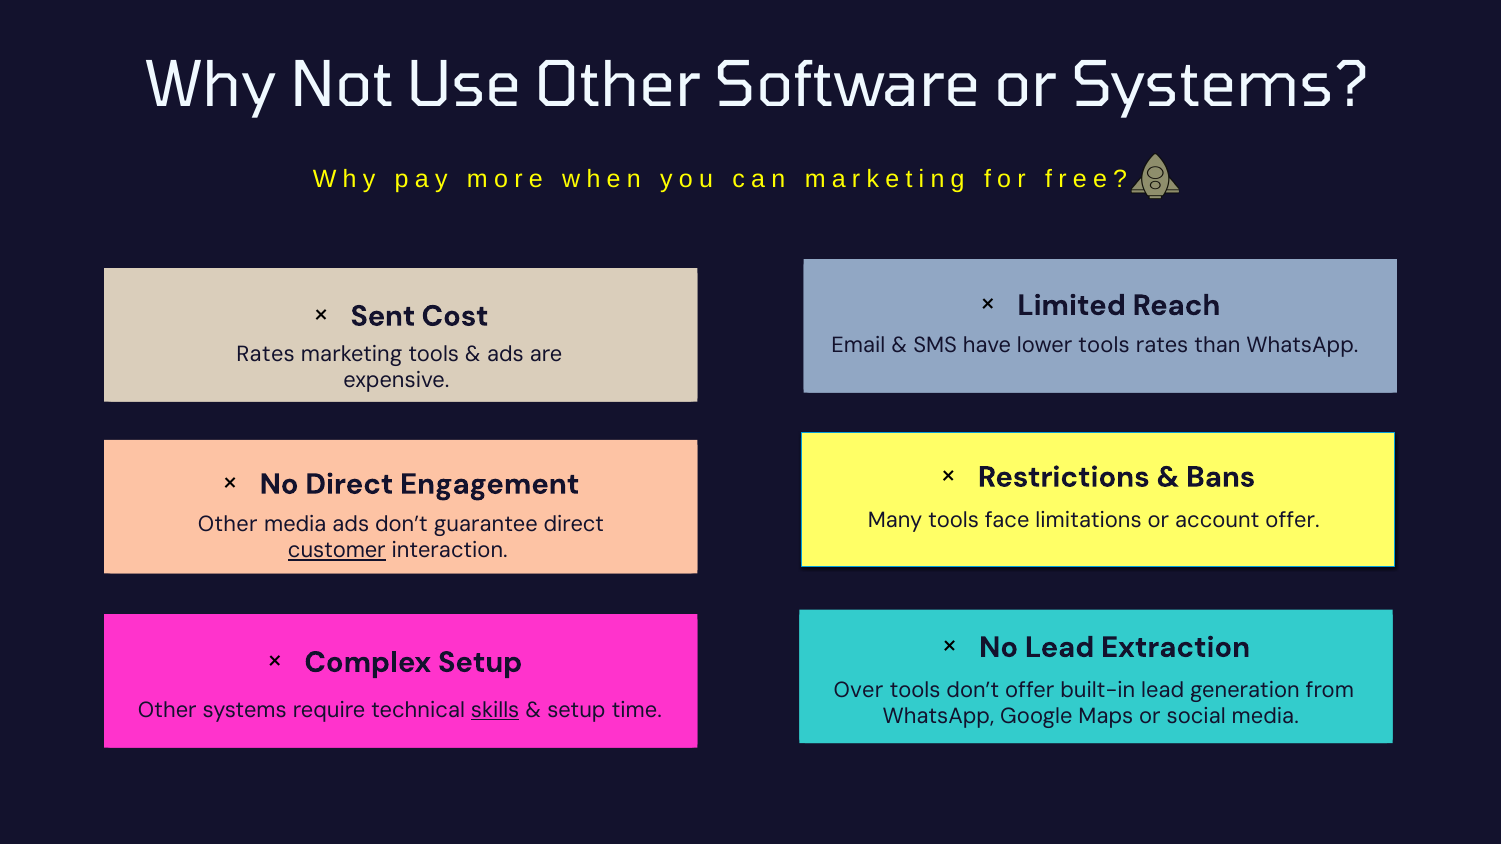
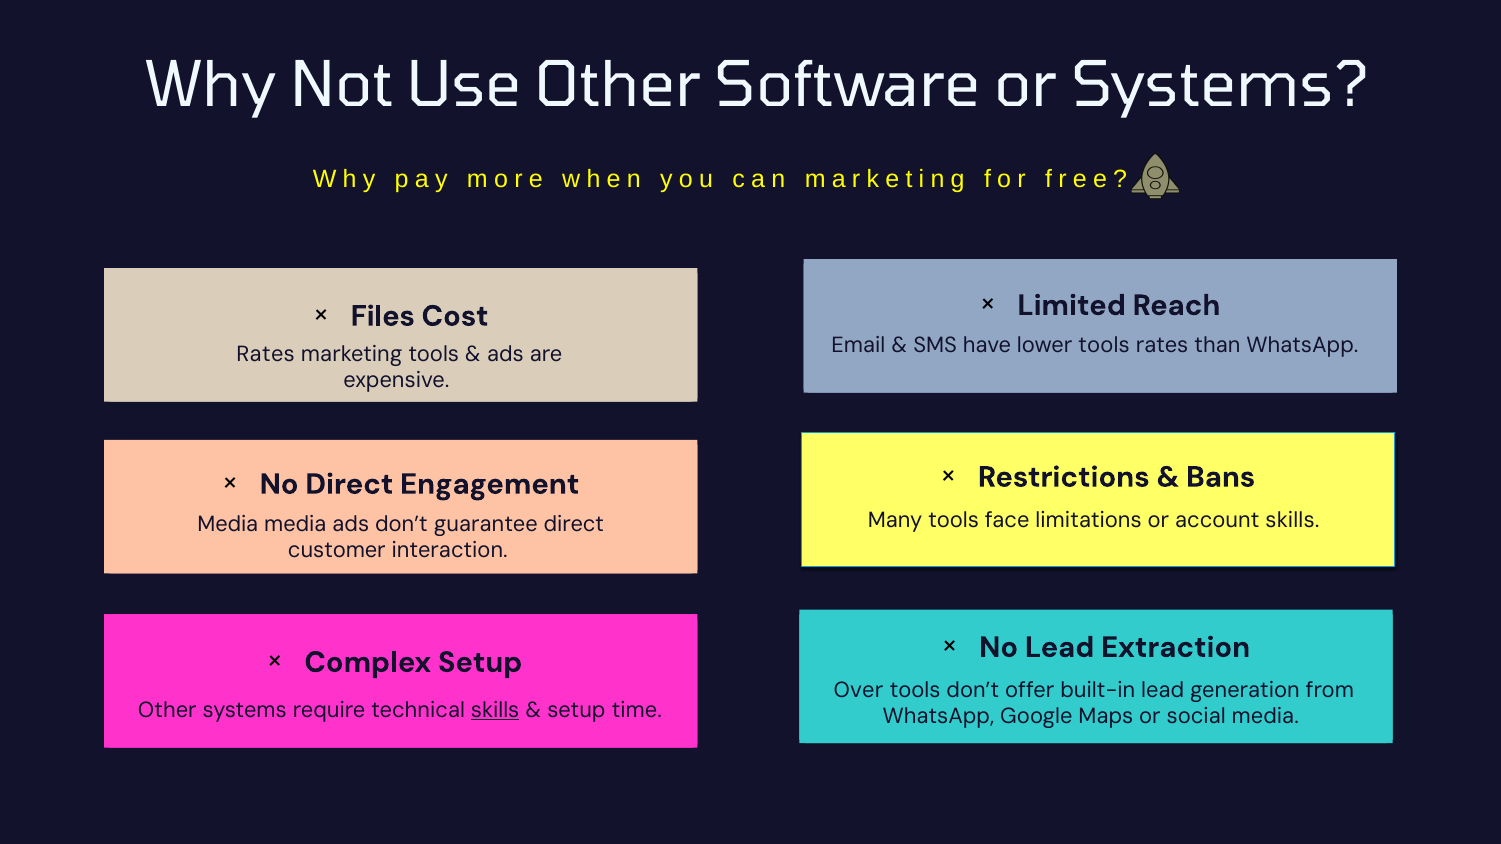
Sent: Sent -> Files (383, 316)
account offer: offer -> skills (1292, 520)
Other: Other -> Media (228, 524)
customer underline: present -> none (337, 551)
